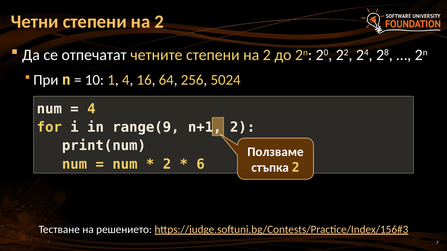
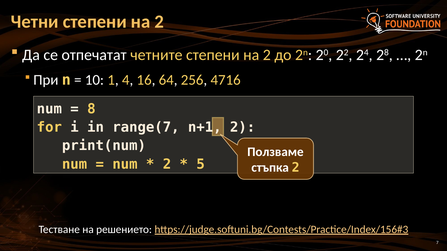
5024: 5024 -> 4716 (226, 80)
4: 4 -> 8 (91, 109)
range(9: range(9 -> range(7 (146, 128)
6: 6 -> 5 (201, 164)
